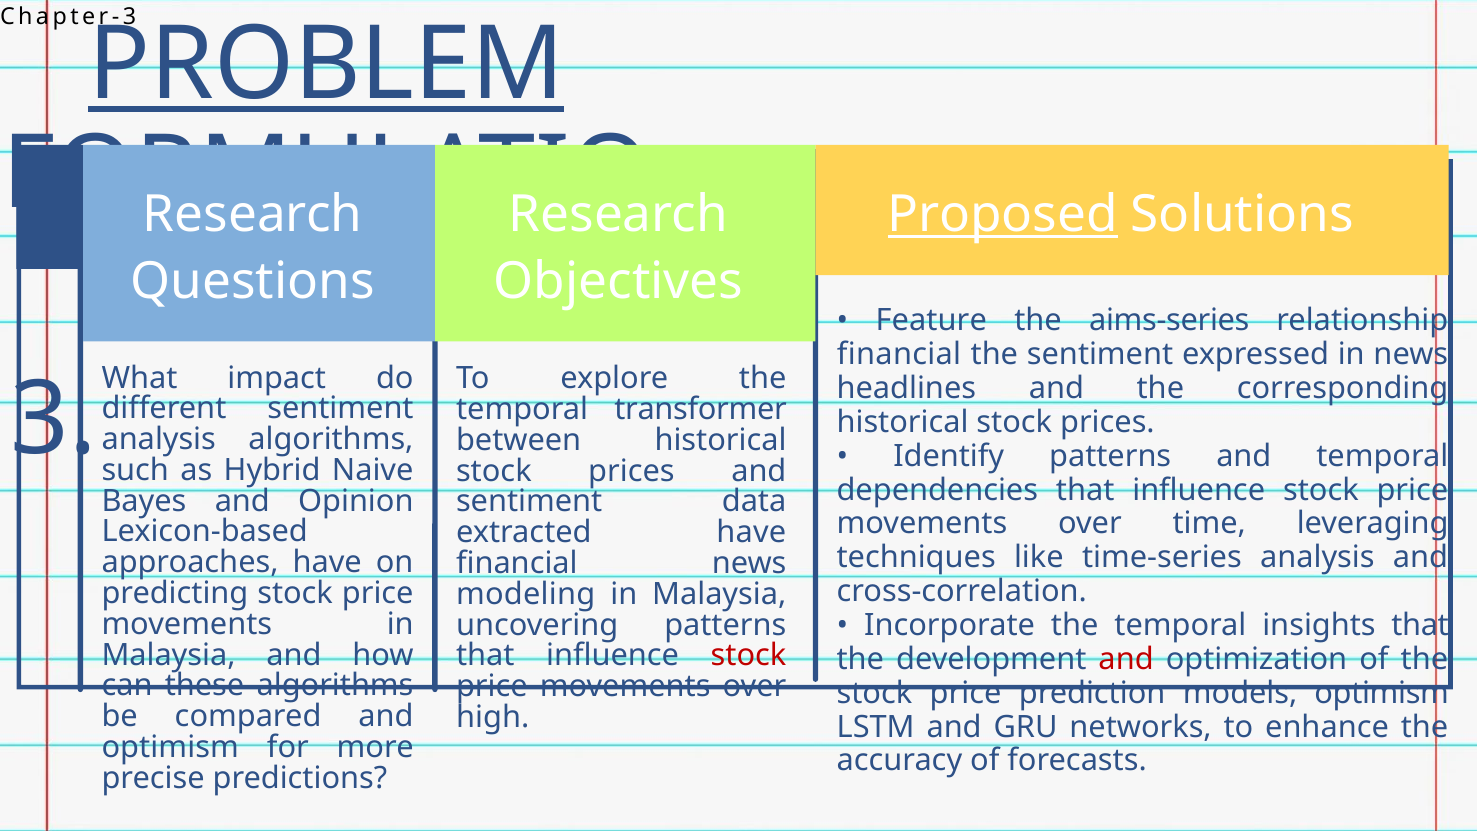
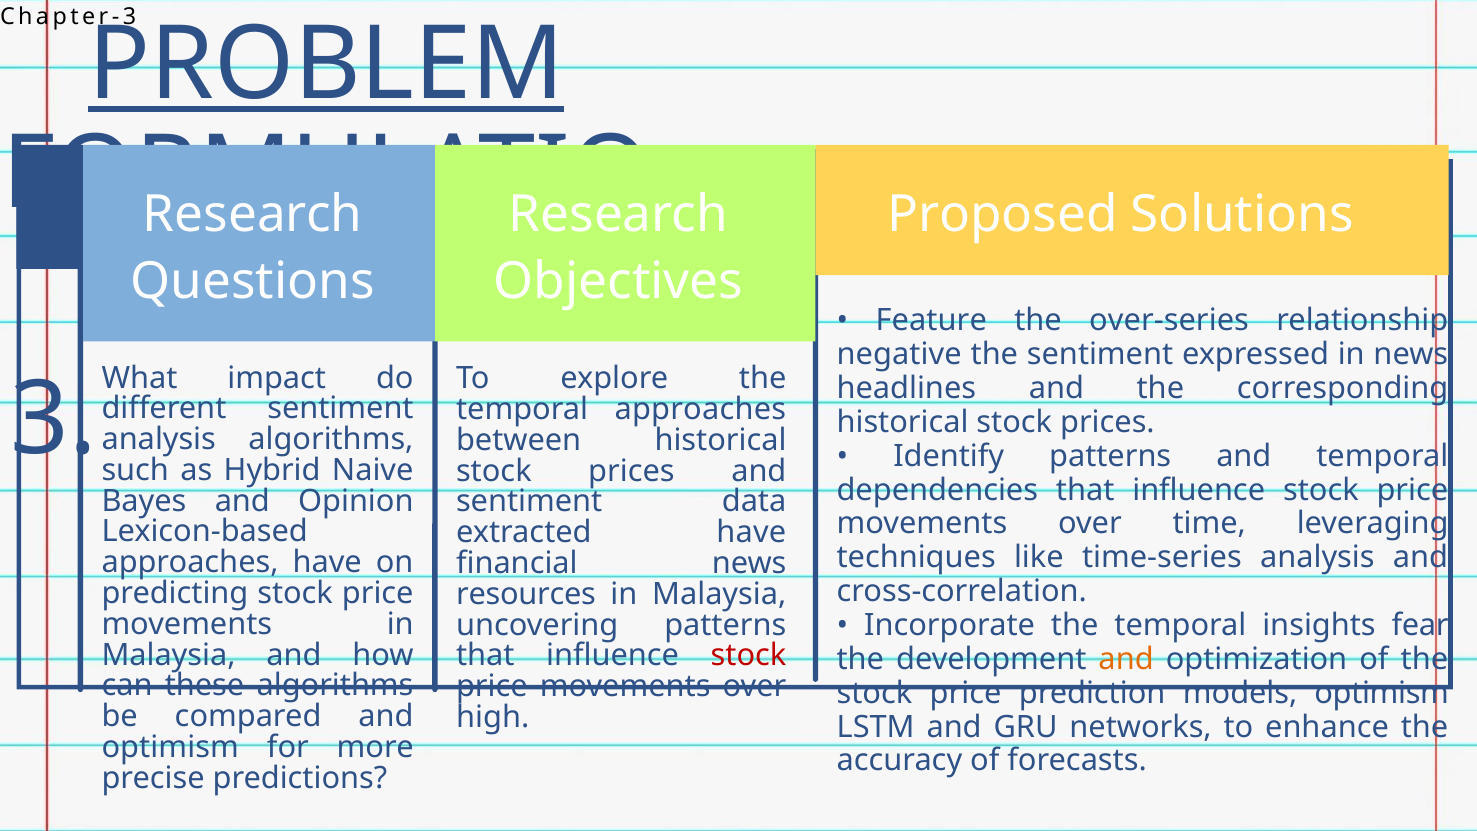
Proposed underline: present -> none (1003, 215)
aims-series: aims-series -> over-series (1169, 321)
financial: financial -> negative (899, 355)
temporal transformer: transformer -> approaches (700, 409)
modeling: modeling -> resources (526, 594)
insights that: that -> fear (1420, 625)
and colour: red -> orange (1126, 659)
